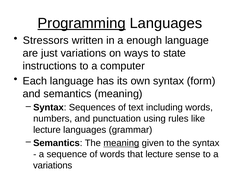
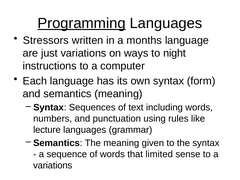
enough: enough -> months (144, 40)
state: state -> night (175, 53)
meaning underline: present -> none (121, 143)
that lecture: lecture -> limited (159, 154)
